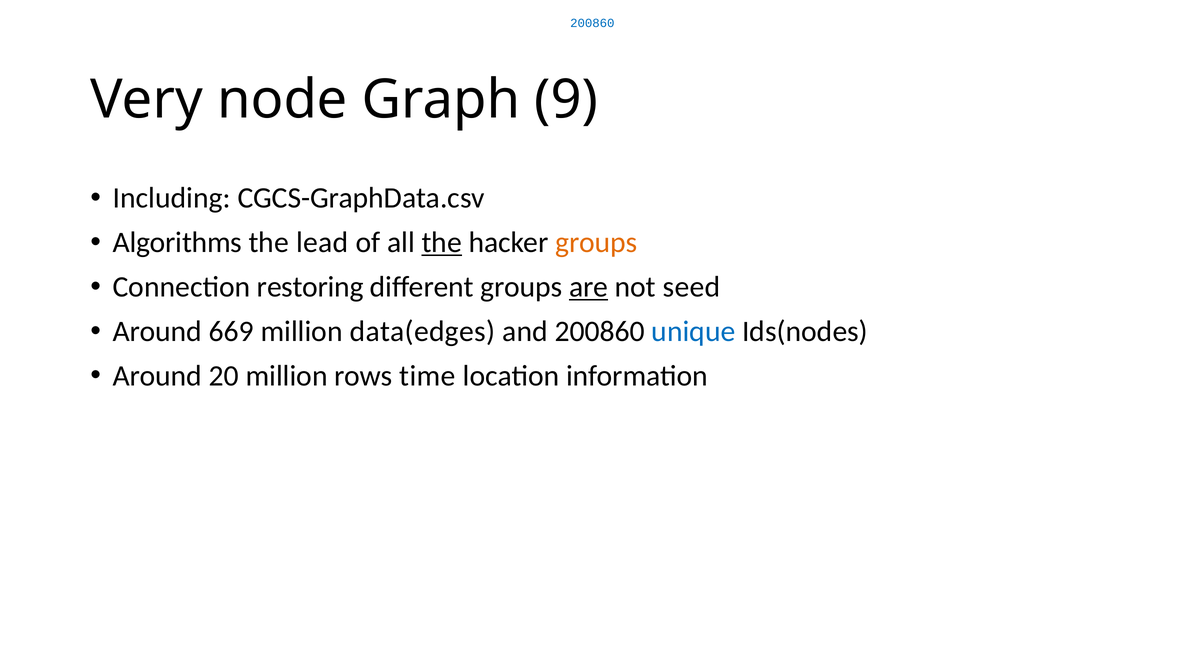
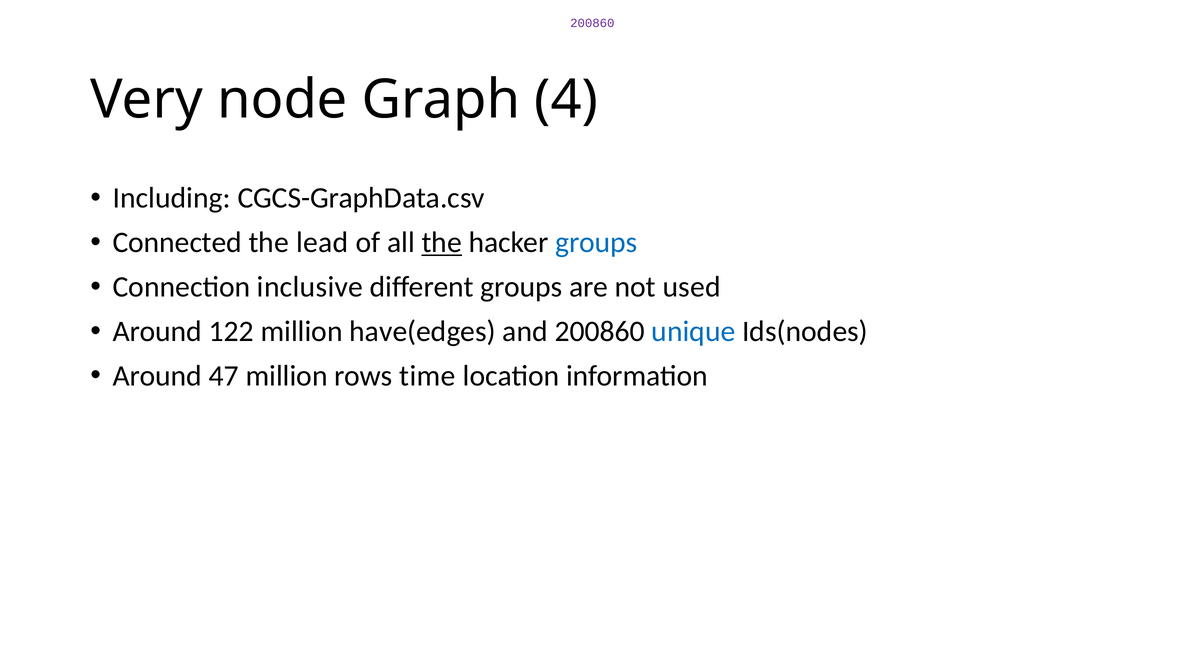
200860 colour: blue -> purple (592, 23)
9: 9 -> 4 (566, 100)
Algorithms: Algorithms -> Connected (177, 242)
groups colour: orange -> blue (596, 242)
restoring: restoring -> inclusive (310, 287)
are underline: present -> none (589, 287)
seed: seed -> used (692, 287)
669: 669 -> 122 (231, 331)
data(edges: data(edges -> have(edges (423, 331)
20: 20 -> 47 (224, 376)
